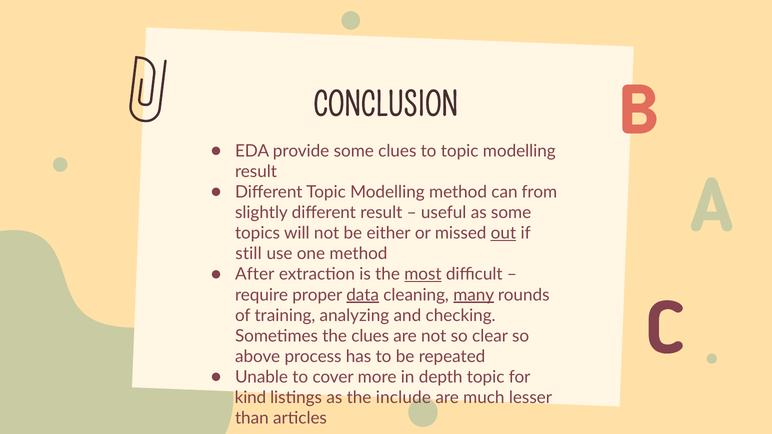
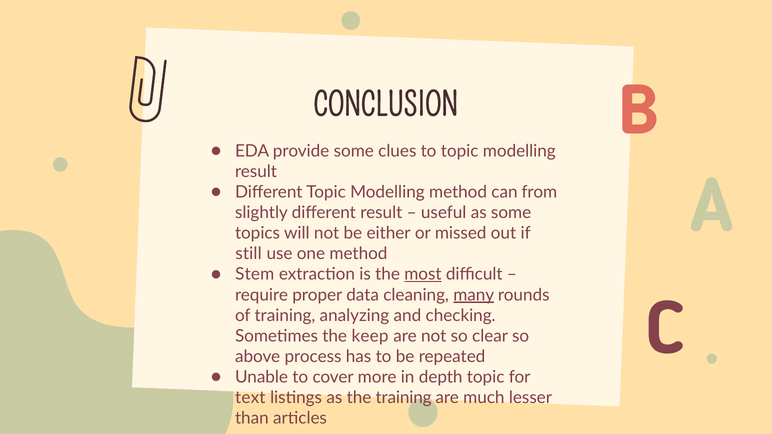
out underline: present -> none (503, 233)
After: After -> Stem (255, 274)
data underline: present -> none (363, 295)
the clues: clues -> keep (370, 336)
kind: kind -> text (250, 398)
the include: include -> training (404, 398)
